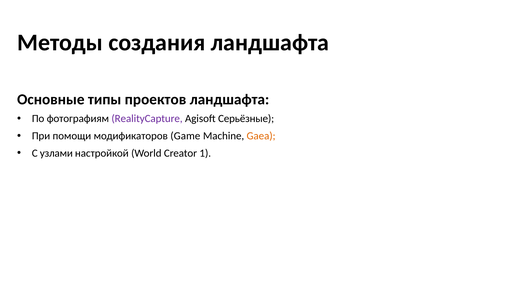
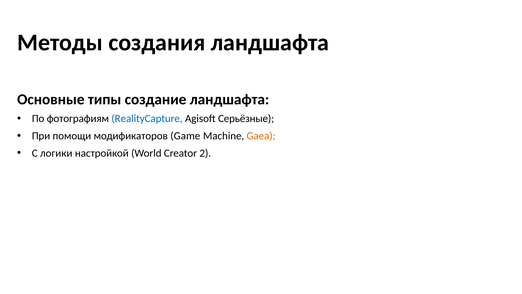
проектов: проектов -> создание (156, 99)
RealityCapture colour: purple -> blue (147, 119)
узлами: узлами -> логики (56, 153)
1: 1 -> 2 (205, 153)
